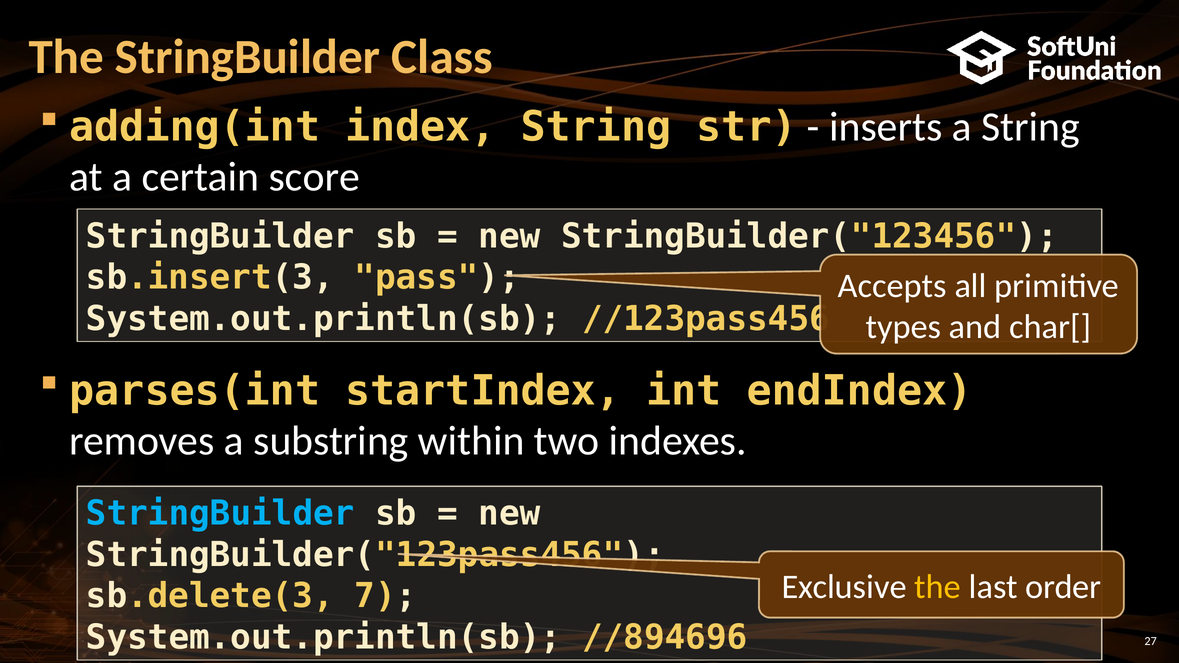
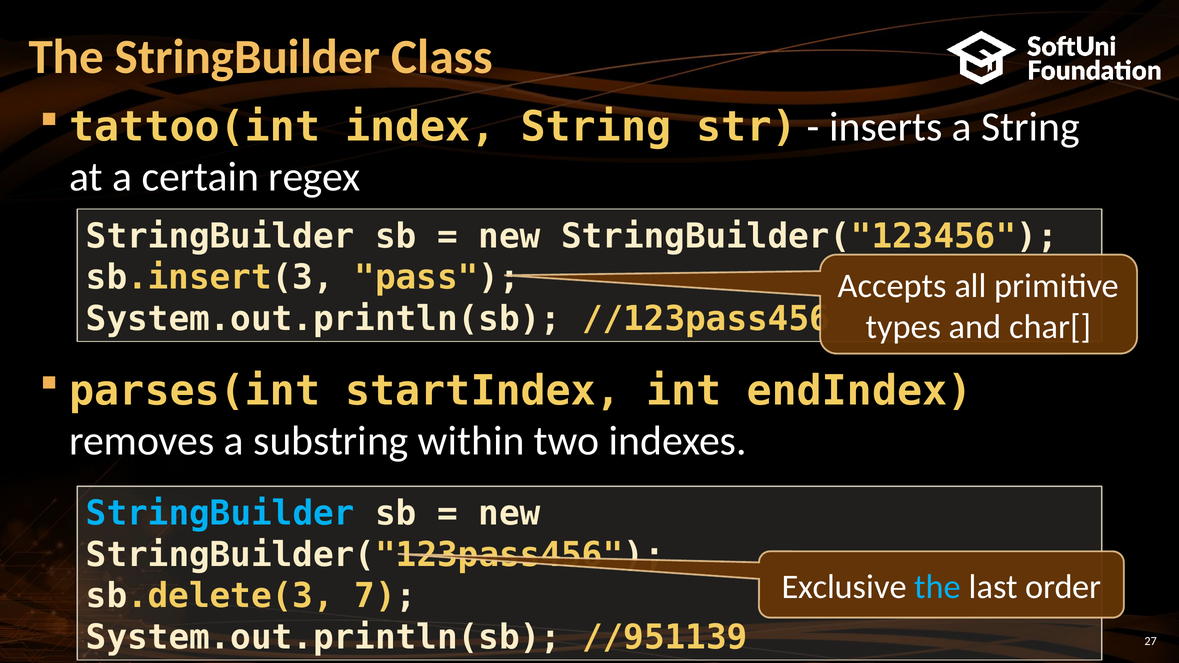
adding(int: adding(int -> tattoo(int (195, 127)
score: score -> regex (315, 177)
the colour: yellow -> light blue (938, 587)
//894696: //894696 -> //951139 (665, 638)
